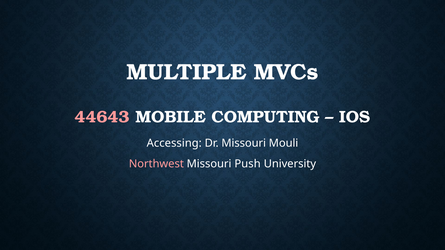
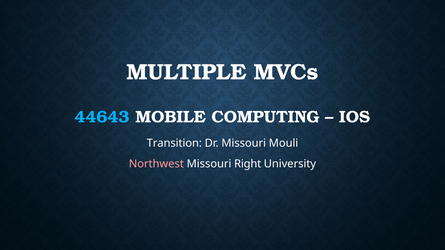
44643 colour: pink -> light blue (102, 117)
Accessing: Accessing -> Transition (174, 143)
Push: Push -> Right (248, 164)
